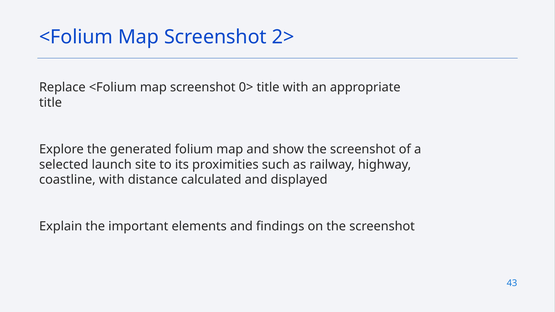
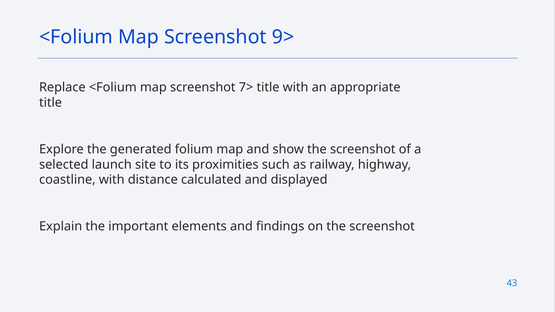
2>: 2> -> 9> (283, 37)
0>: 0> -> 7> (246, 87)
